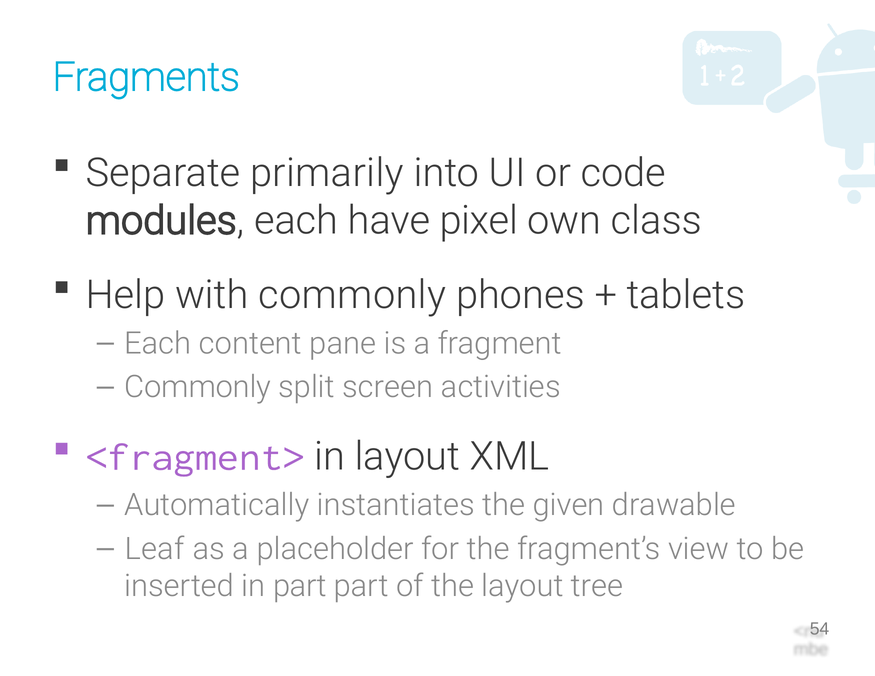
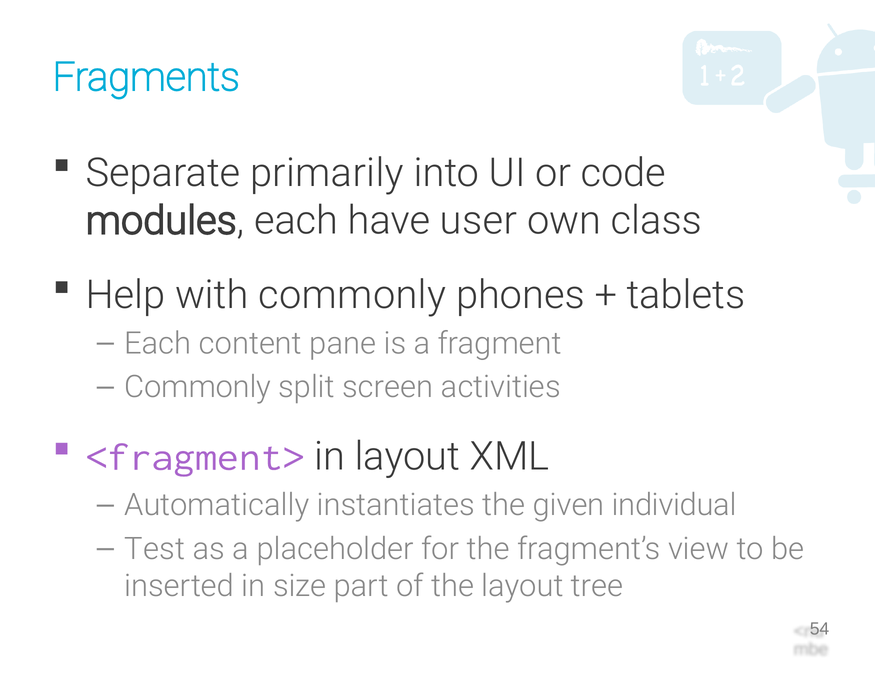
pixel: pixel -> user (479, 221)
drawable: drawable -> individual (674, 505)
Leaf: Leaf -> Test (155, 549)
in part: part -> size (300, 586)
